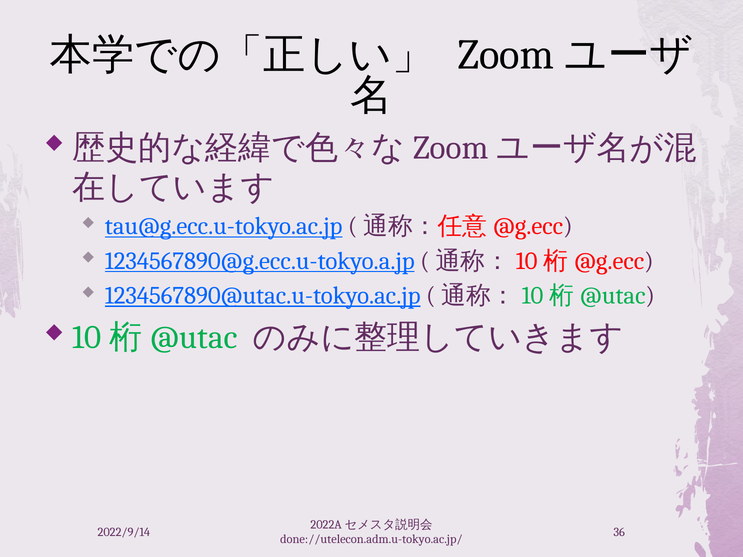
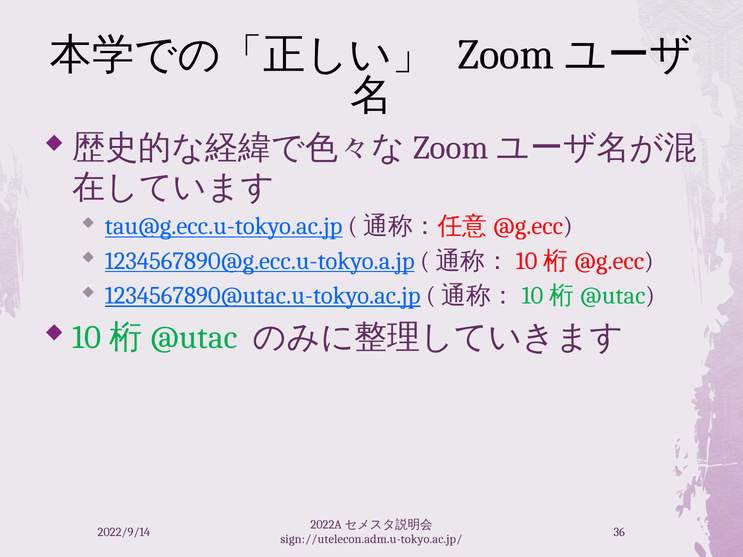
done://utelecon.adm.u-tokyo.ac.jp/: done://utelecon.adm.u-tokyo.ac.jp/ -> sign://utelecon.adm.u-tokyo.ac.jp/ (371, 540)
